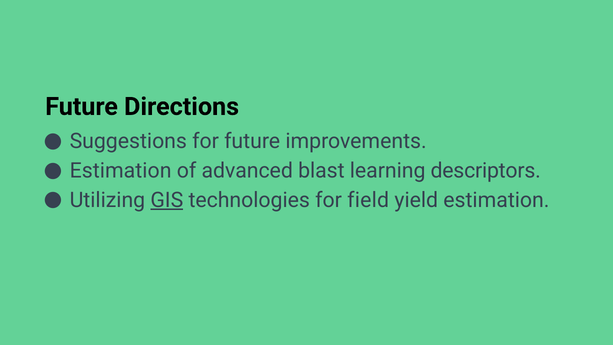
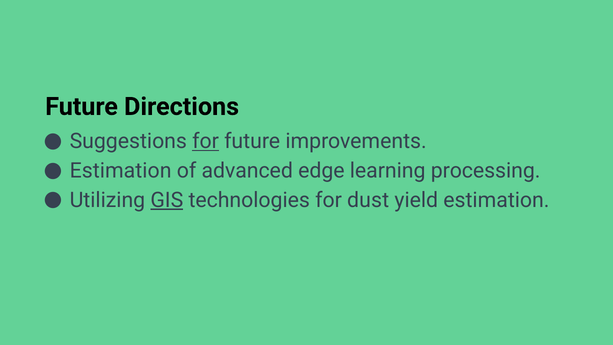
for underline: none -> present (206, 141)
blast: blast -> edge (321, 171)
descriptors: descriptors -> processing (486, 171)
field: field -> dust (368, 200)
